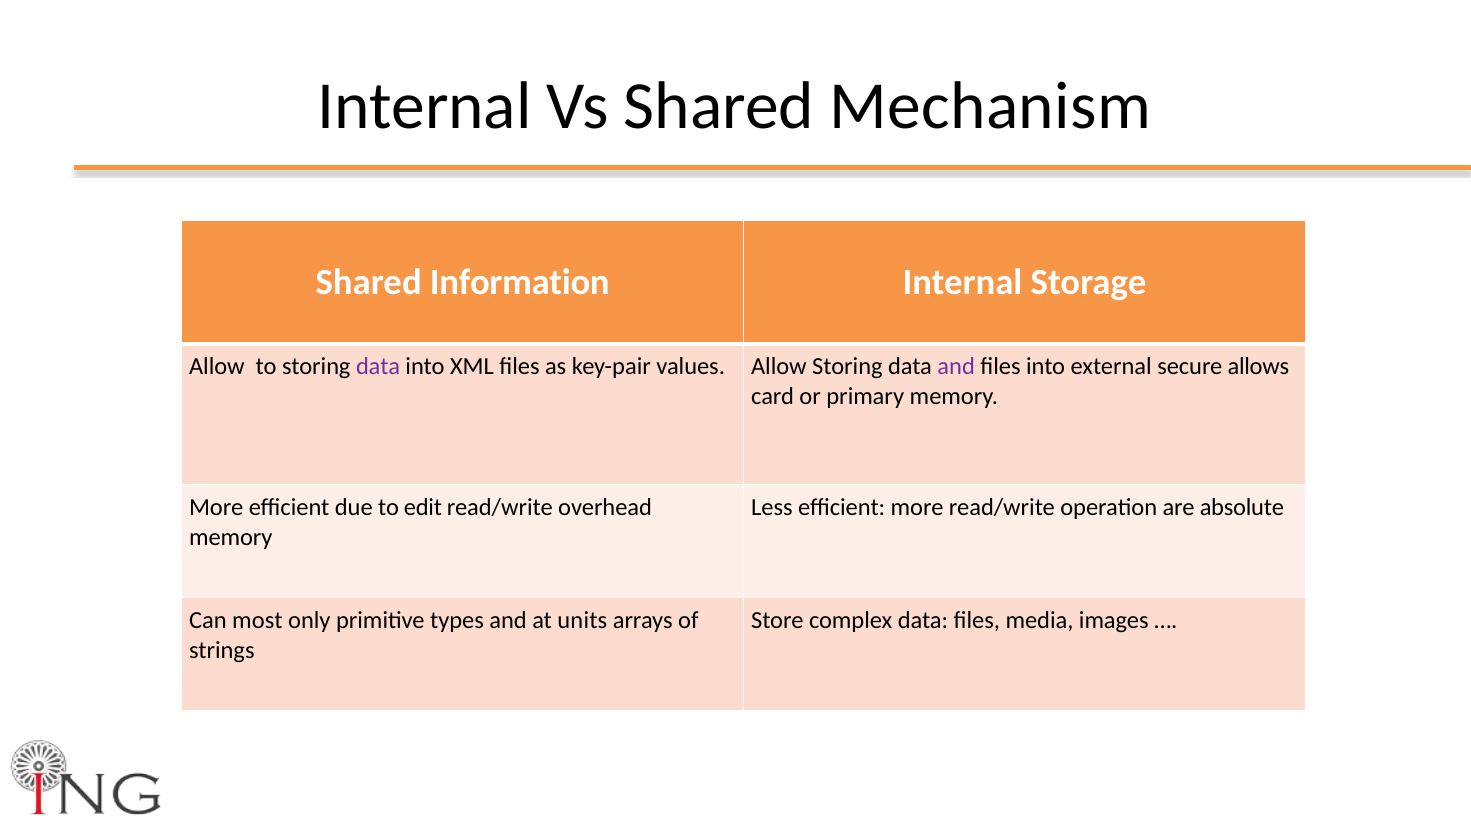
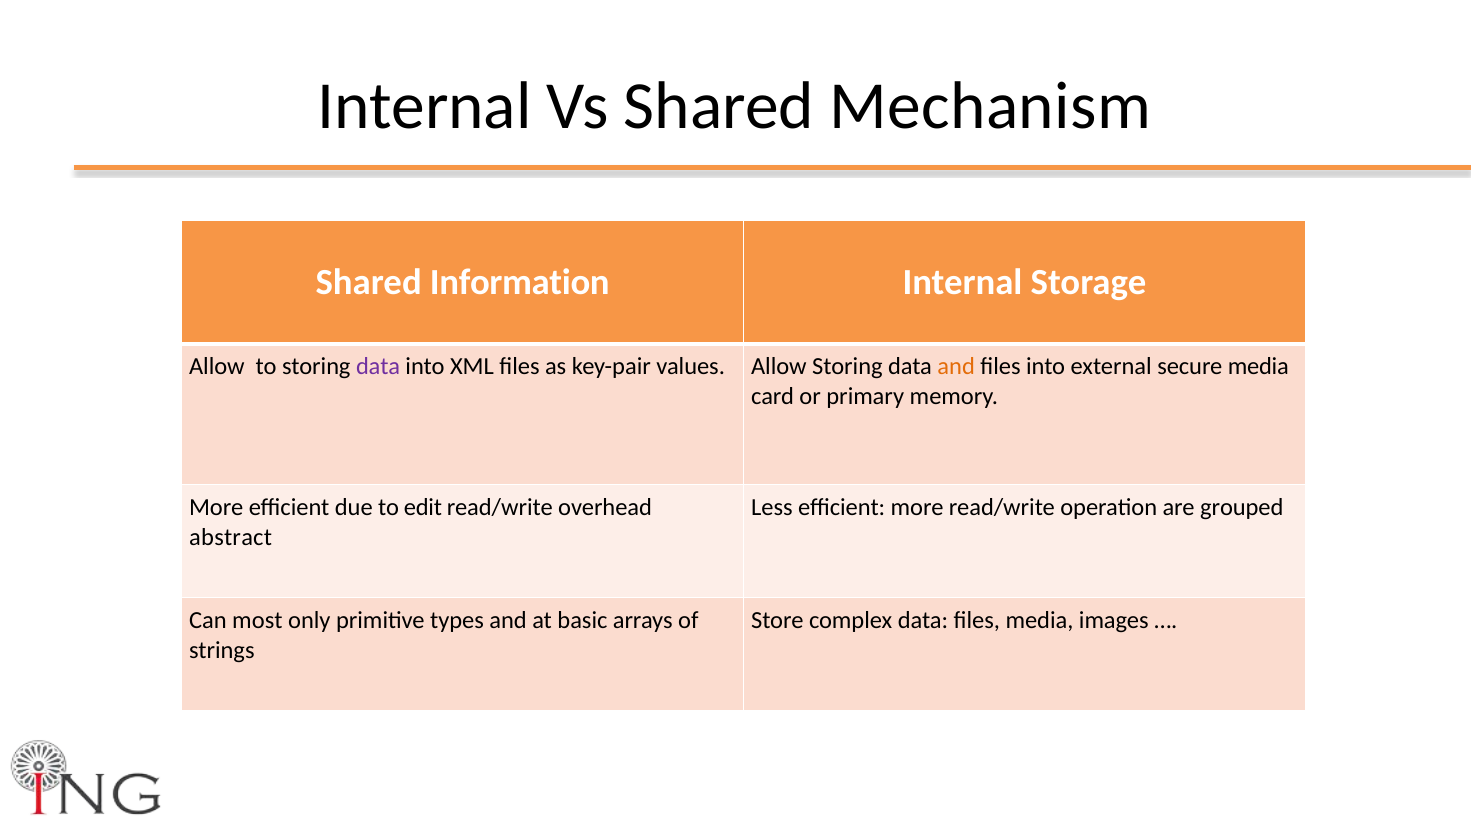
and colour: purple -> orange (956, 367)
secure allows: allows -> media (1258, 367)
absolute: absolute -> grouped (1242, 508)
memory: memory -> abstract (231, 538)
units: units -> basic (582, 621)
